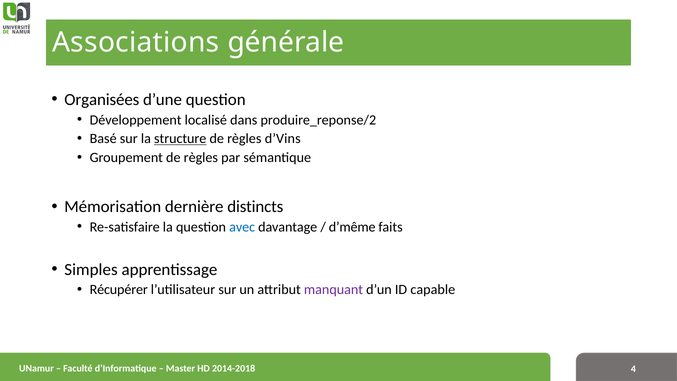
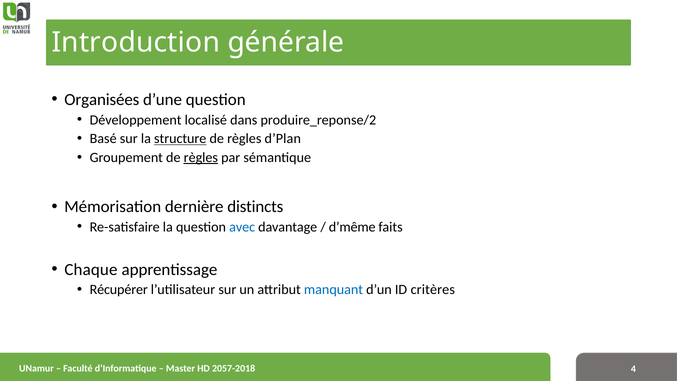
Associations: Associations -> Introduction (136, 42)
d’Vins: d’Vins -> d’Plan (283, 139)
règles underline: none -> present (201, 157)
Simples: Simples -> Chaque (91, 269)
manquant colour: purple -> blue (334, 290)
capable: capable -> critères (433, 290)
2014-2018: 2014-2018 -> 2057-2018 (234, 368)
